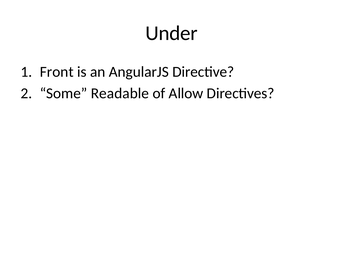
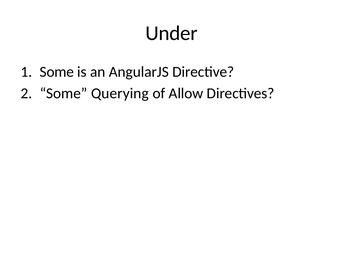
Front: Front -> Some (57, 72)
Readable: Readable -> Querying (120, 93)
